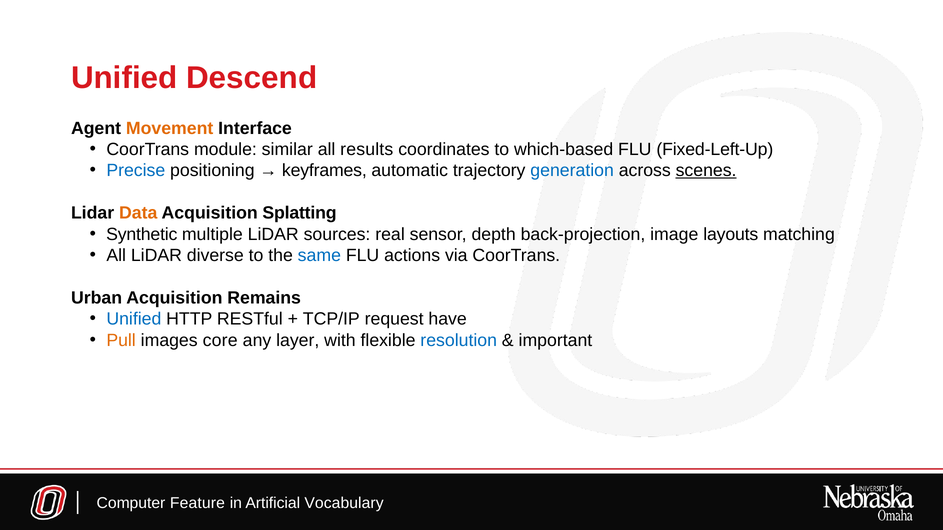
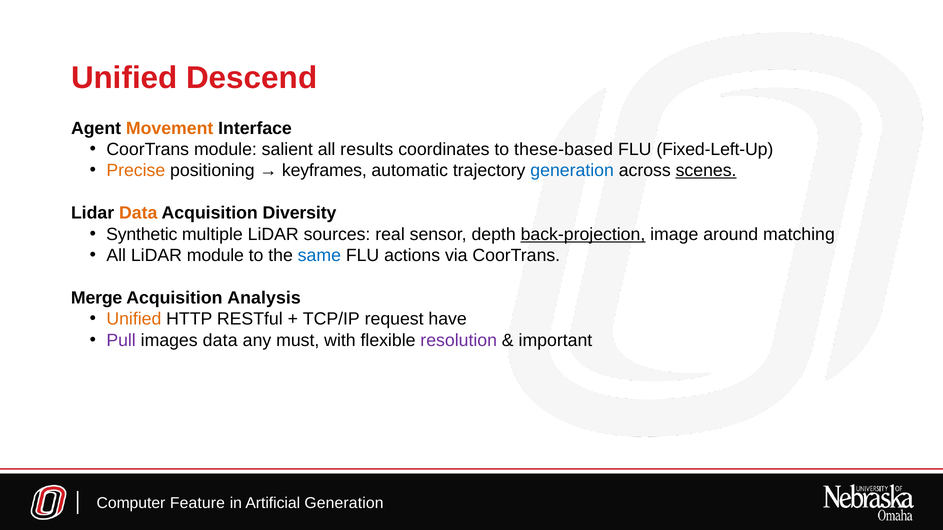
similar: similar -> salient (287, 150)
which-based: which-based -> these-based (564, 150)
Precise colour: blue -> orange (136, 171)
Splatting: Splatting -> Diversity (299, 213)
back-projection underline: none -> present (583, 234)
layouts: layouts -> around (731, 234)
LiDAR diverse: diverse -> module (215, 256)
Urban: Urban -> Merge (97, 298)
Remains: Remains -> Analysis (264, 298)
Unified colour: blue -> orange (134, 319)
Pull colour: orange -> purple (121, 340)
images core: core -> data (220, 340)
layer: layer -> must (298, 340)
resolution colour: blue -> purple (459, 340)
Artificial Vocabulary: Vocabulary -> Generation (344, 503)
